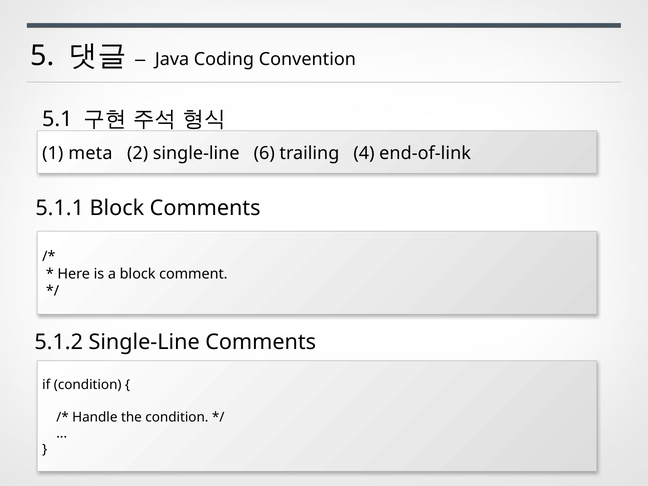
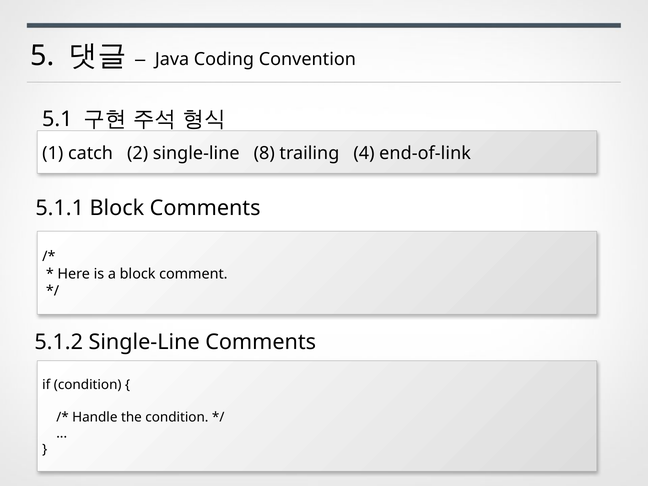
meta: meta -> catch (91, 153)
6: 6 -> 8 (264, 153)
